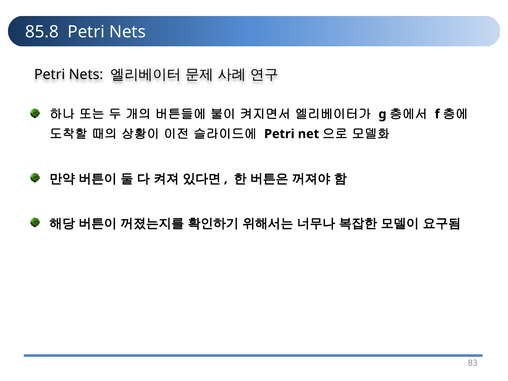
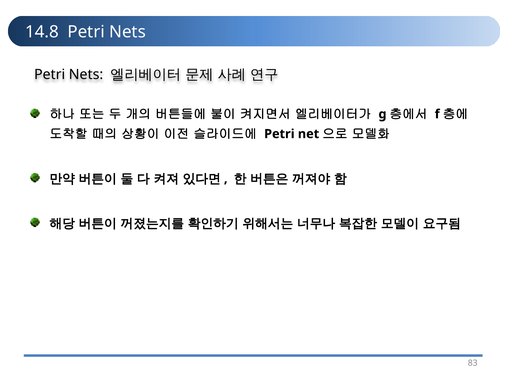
85.8: 85.8 -> 14.8 (42, 32)
